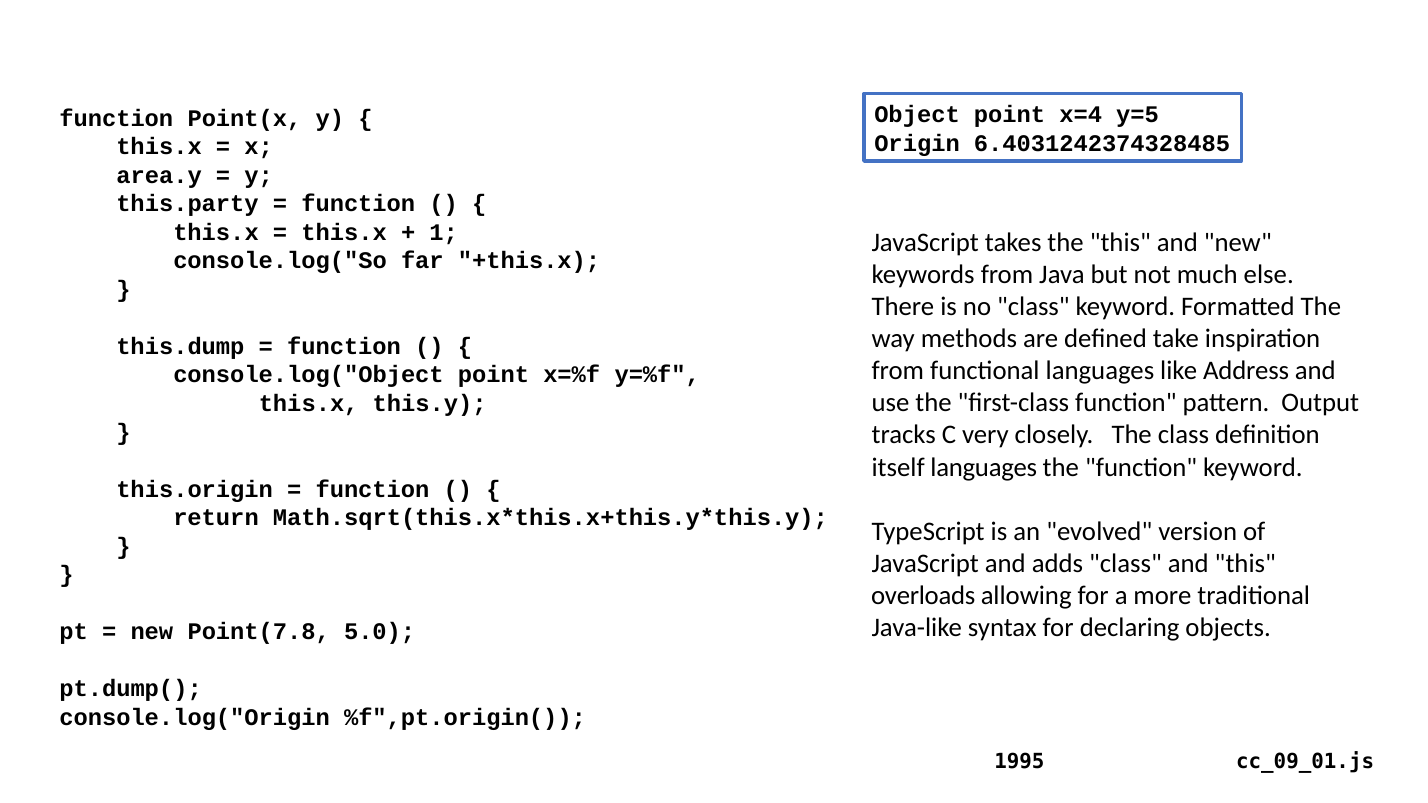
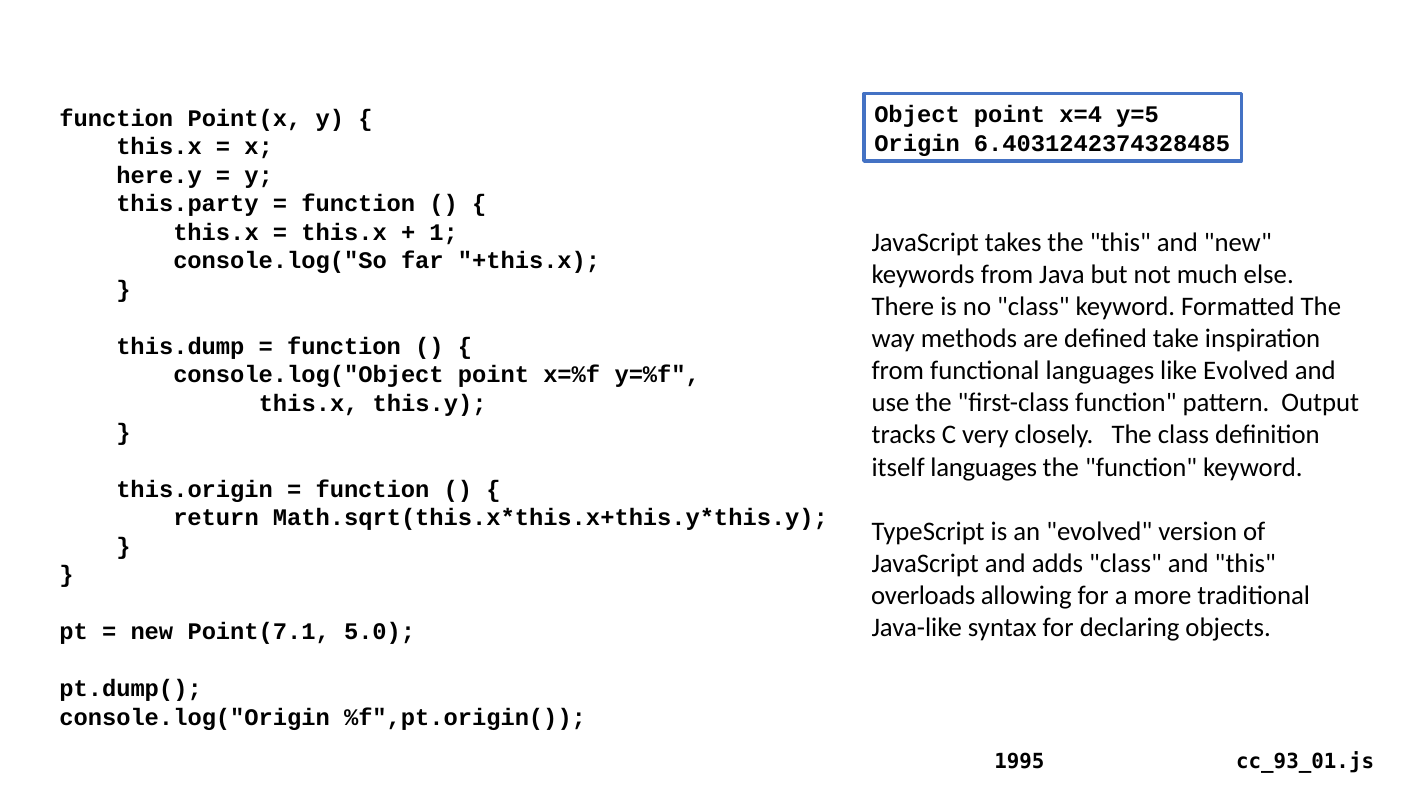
area.y: area.y -> here.y (159, 175)
like Address: Address -> Evolved (1246, 371)
Point(7.8: Point(7.8 -> Point(7.1 (259, 632)
cc_09_01.js: cc_09_01.js -> cc_93_01.js (1305, 762)
